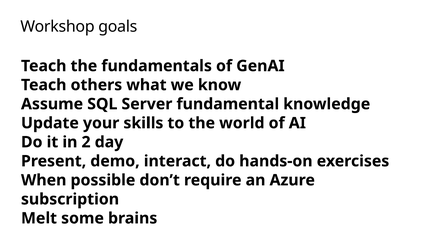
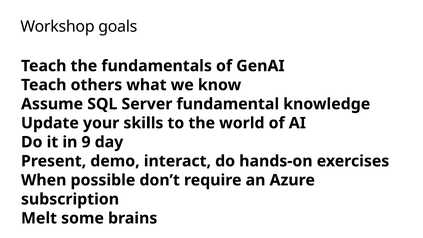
2: 2 -> 9 (86, 142)
